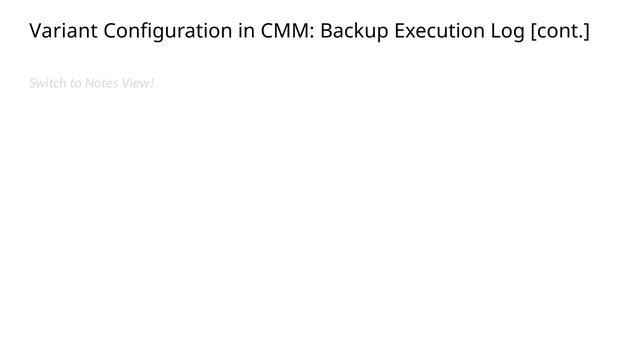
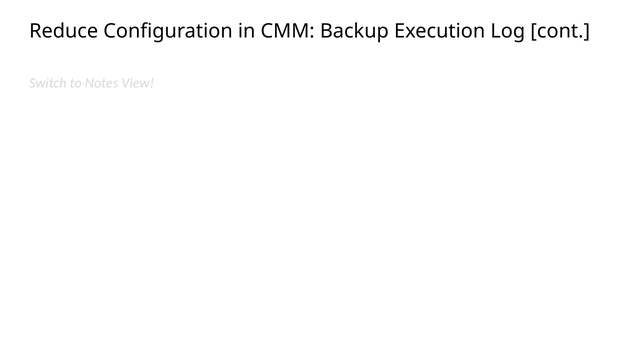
Variant: Variant -> Reduce (64, 31)
